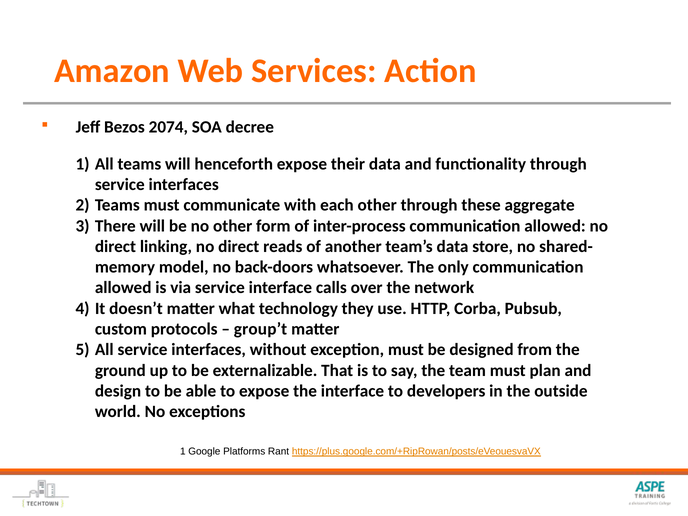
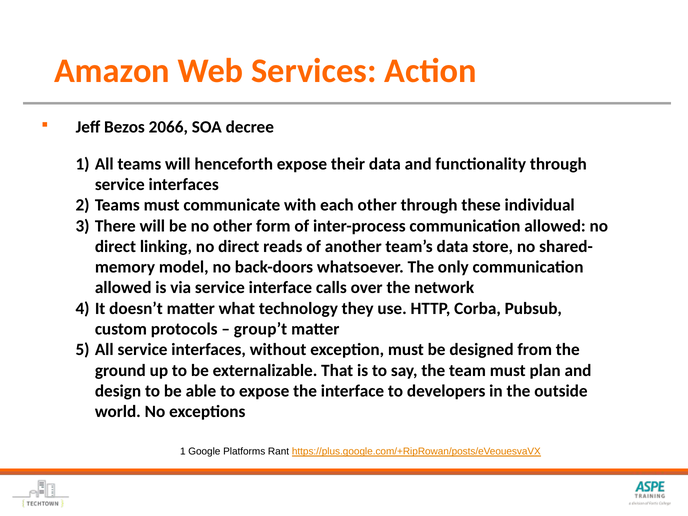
2074: 2074 -> 2066 (168, 127)
aggregate: aggregate -> individual (540, 205)
